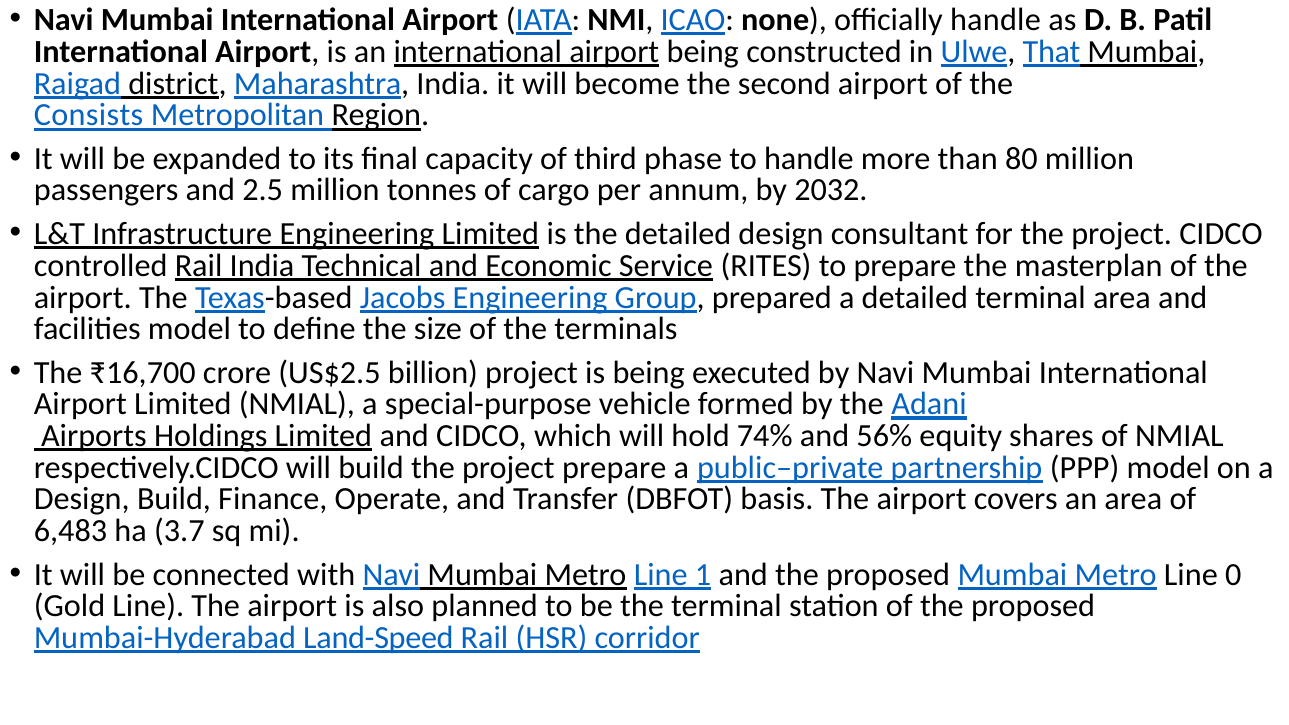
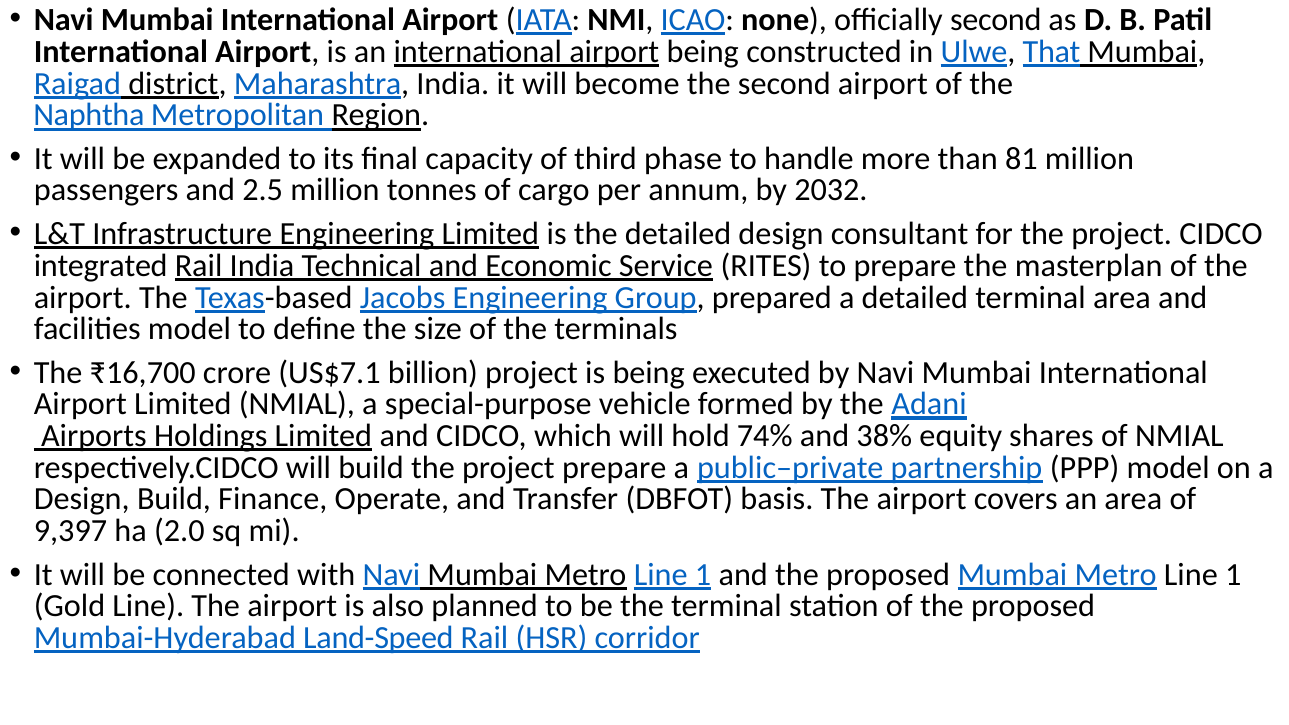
officially handle: handle -> second (996, 20)
Consists: Consists -> Naphtha (89, 115)
80: 80 -> 81 (1021, 159)
controlled: controlled -> integrated (101, 266)
US$2.5: US$2.5 -> US$7.1 (329, 372)
56%: 56% -> 38% (884, 436)
6,483: 6,483 -> 9,397 (71, 531)
3.7: 3.7 -> 2.0 (179, 531)
0: 0 -> 1 (1233, 574)
